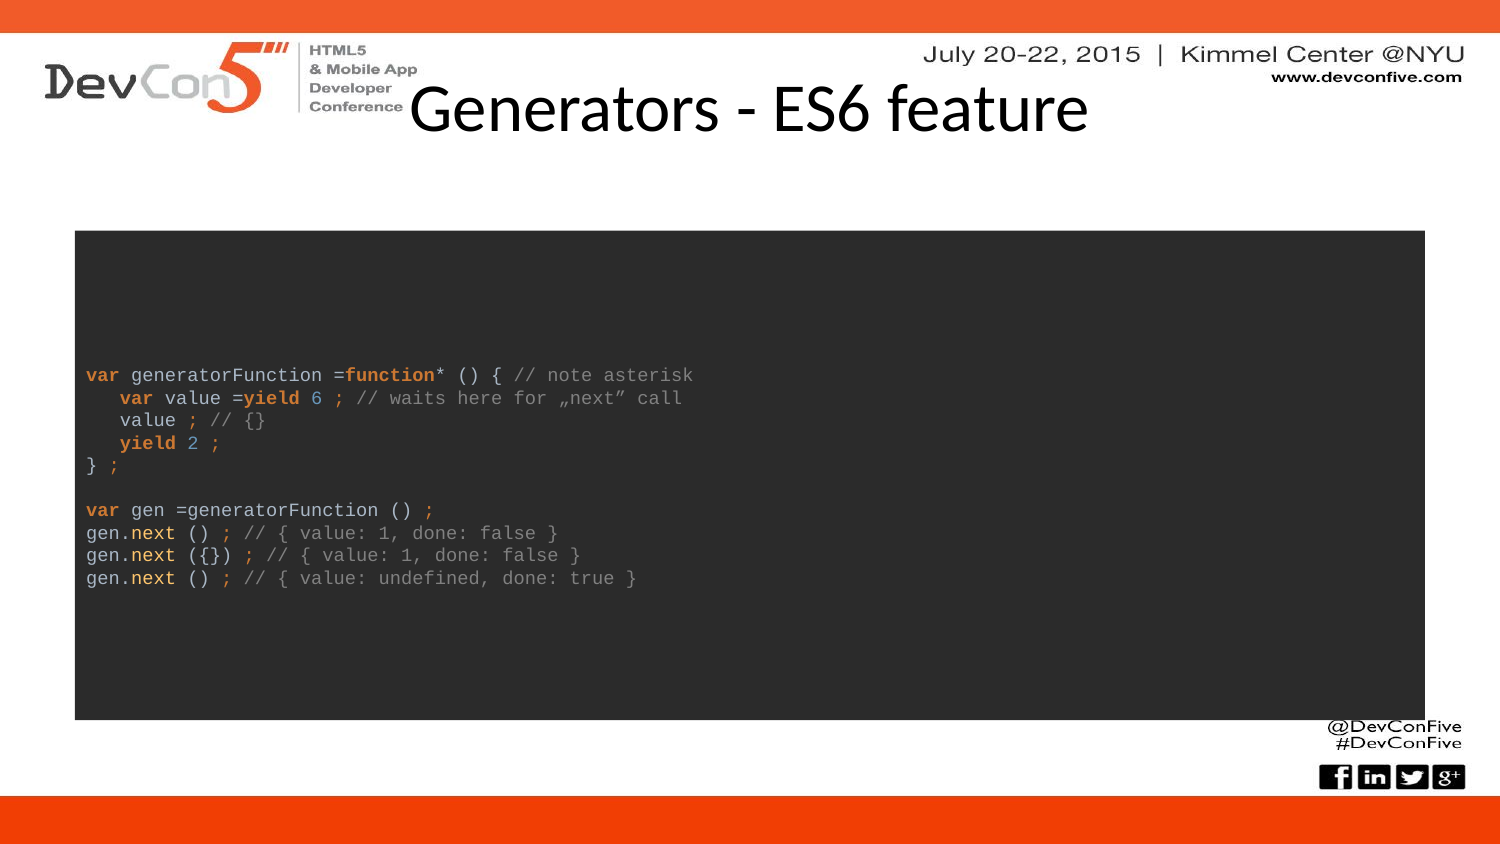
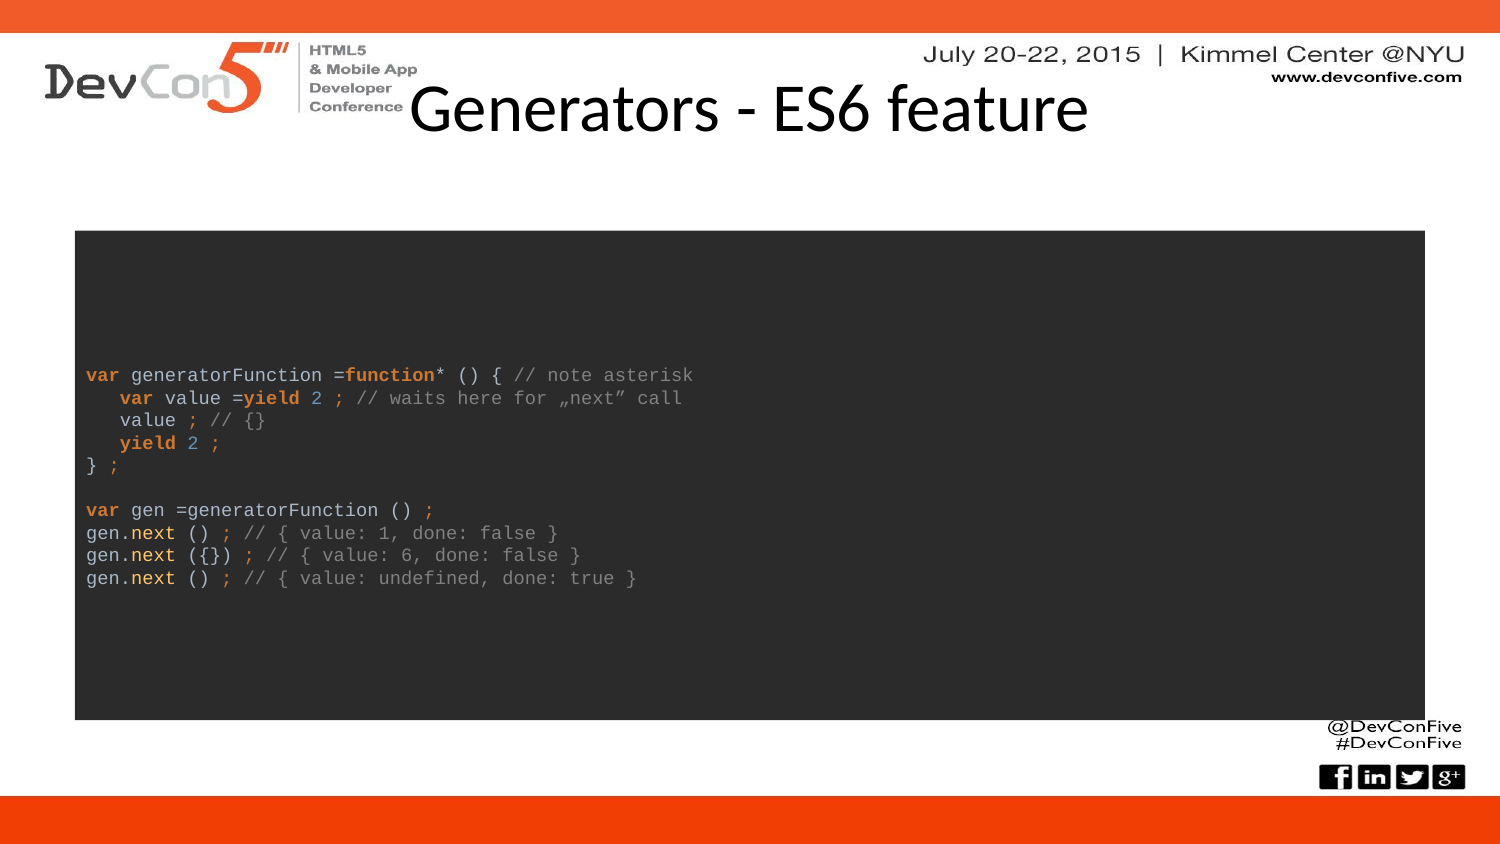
=yield 6: 6 -> 2 (317, 398)
1: 1 -> 6 (412, 555)
